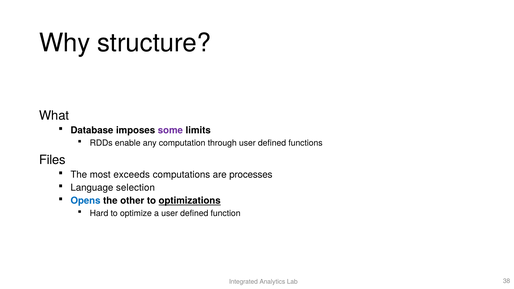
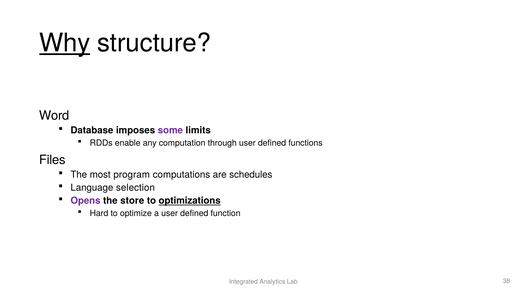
Why underline: none -> present (65, 43)
What: What -> Word (54, 116)
exceeds: exceeds -> program (132, 175)
processes: processes -> schedules (251, 175)
Opens colour: blue -> purple (85, 201)
other: other -> store (132, 201)
